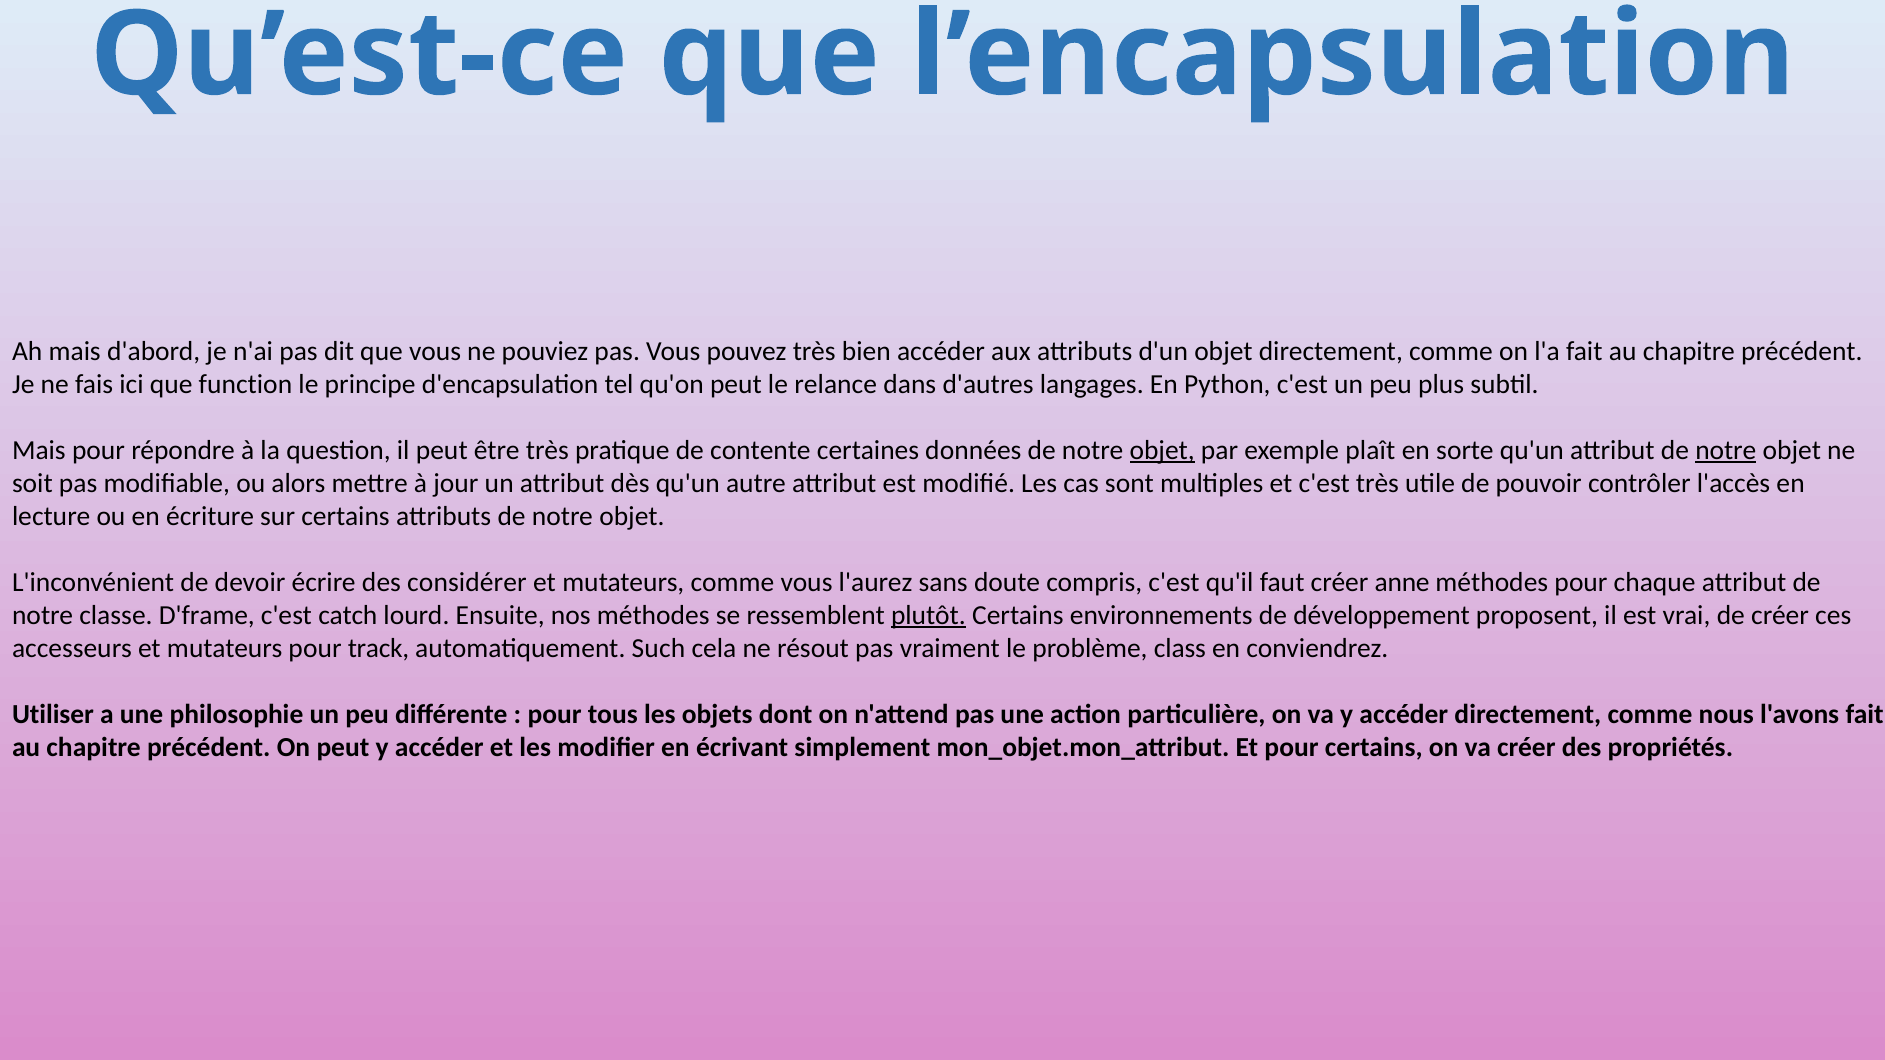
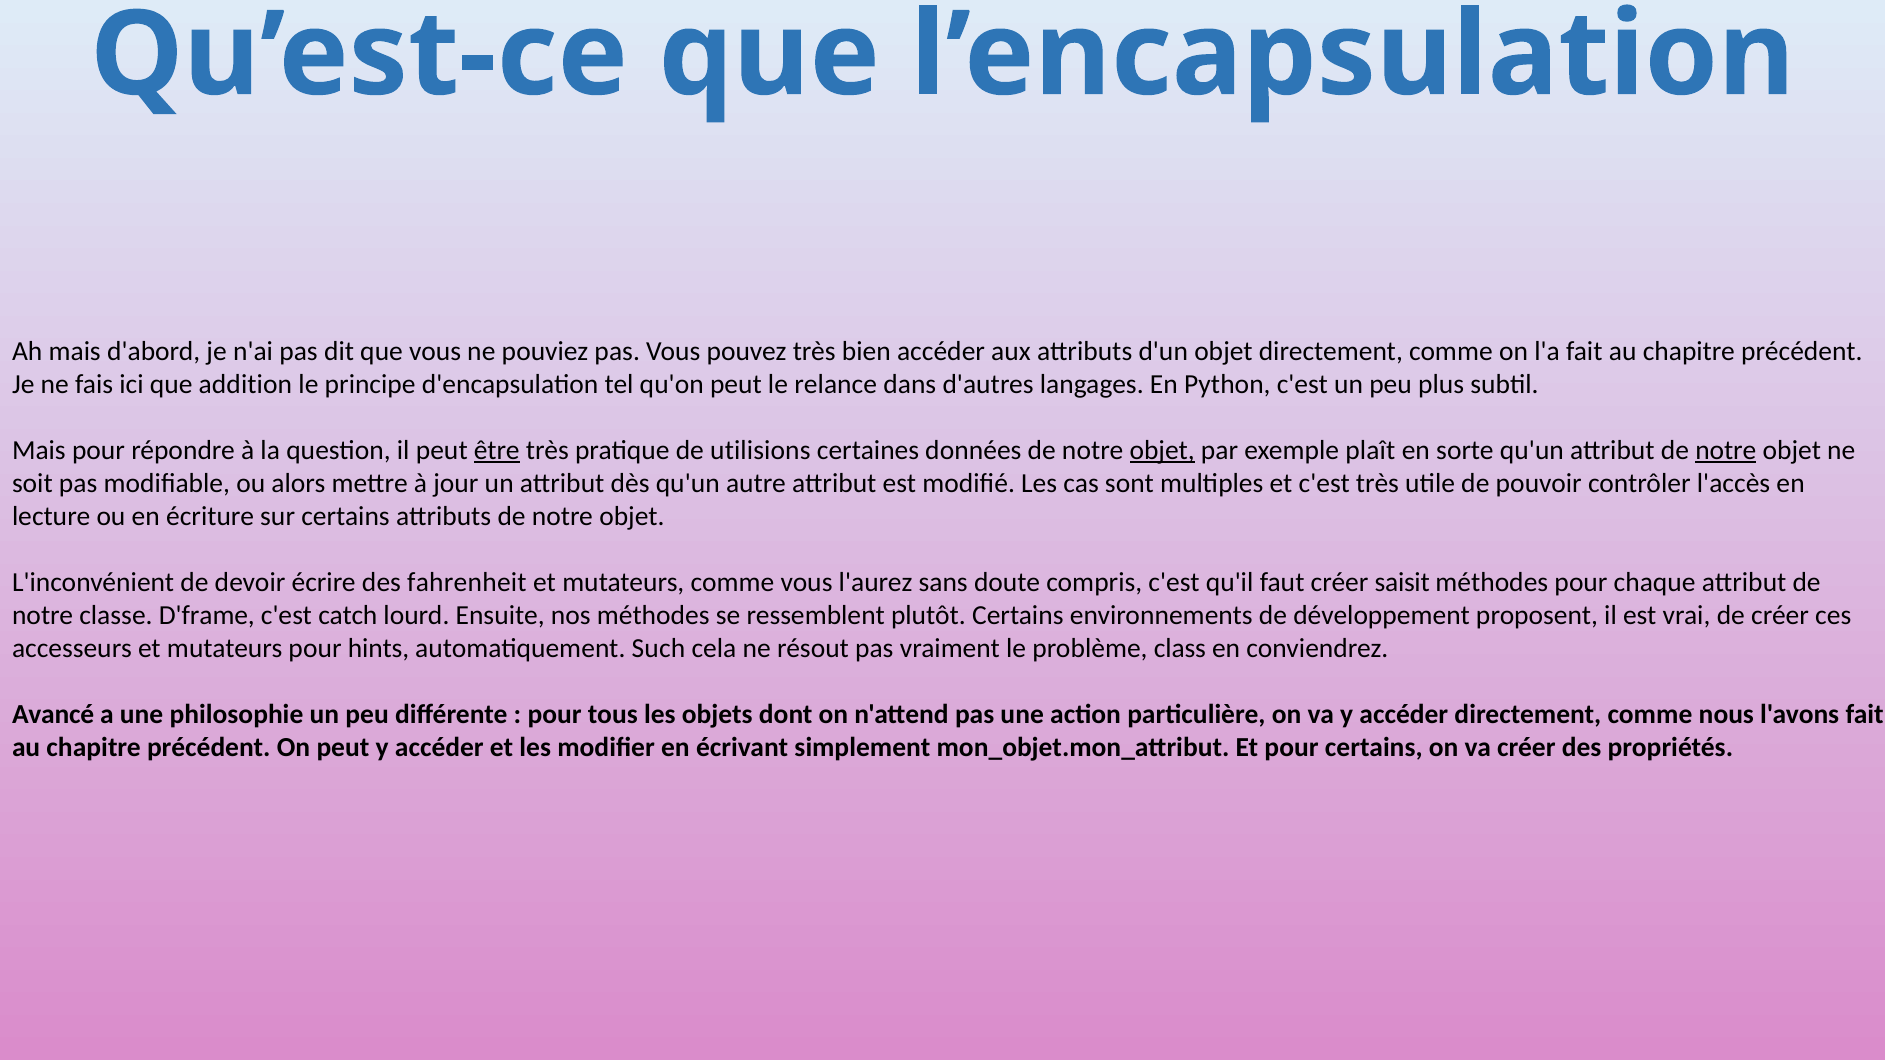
function: function -> addition (245, 384)
être underline: none -> present (497, 450)
contente: contente -> utilisions (760, 450)
considérer: considérer -> fahrenheit (467, 582)
anne: anne -> saisit (1402, 582)
plutôt underline: present -> none (928, 615)
track: track -> hints (378, 648)
Utiliser: Utiliser -> Avancé (53, 714)
